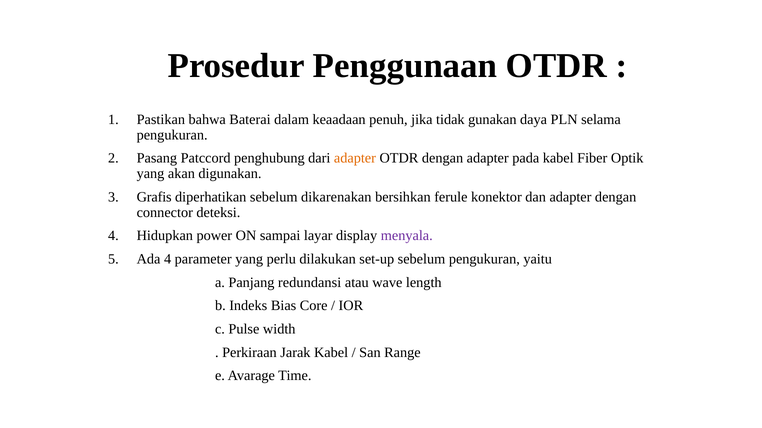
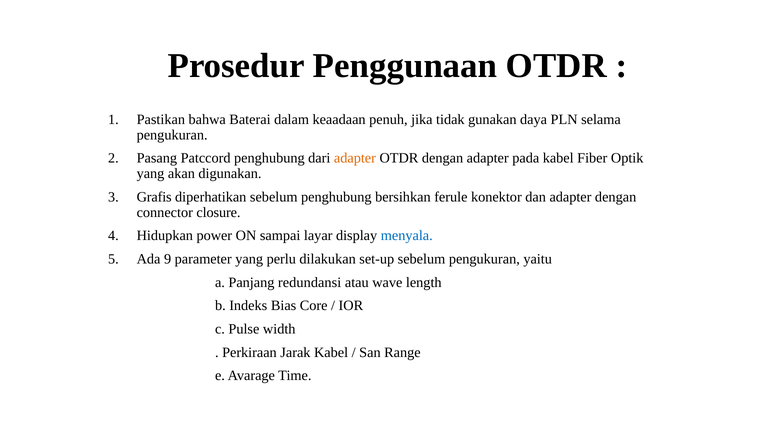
sebelum dikarenakan: dikarenakan -> penghubung (336, 197)
deteksi: deteksi -> closure (218, 213)
menyala colour: purple -> blue (407, 236)
Ada 4: 4 -> 9 (168, 259)
